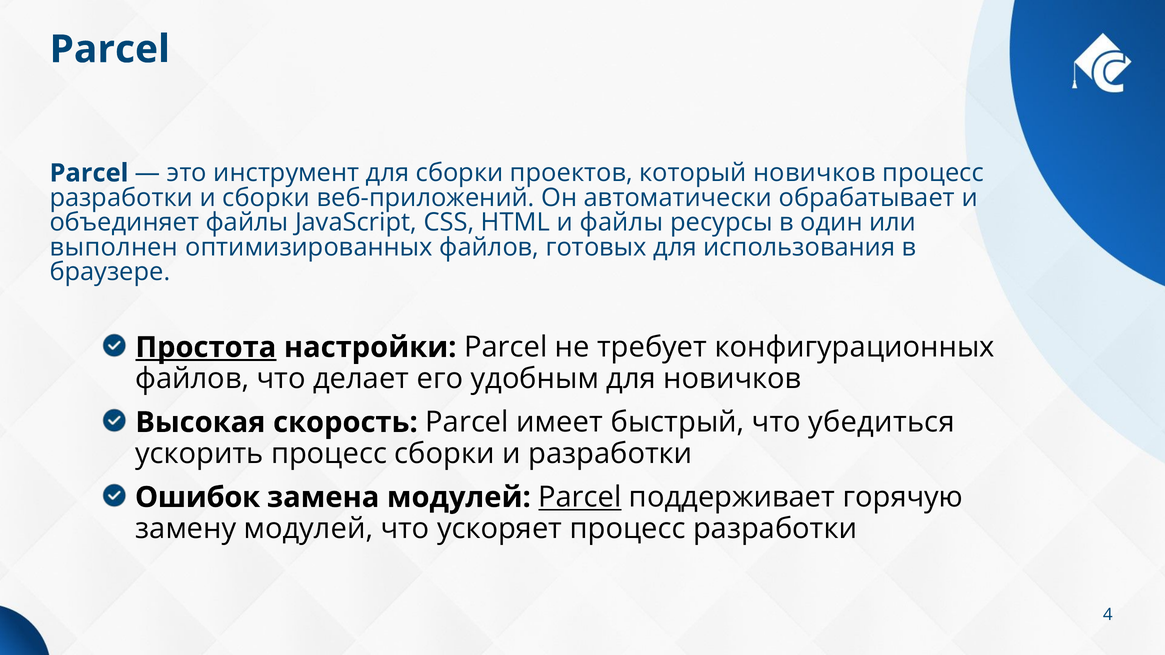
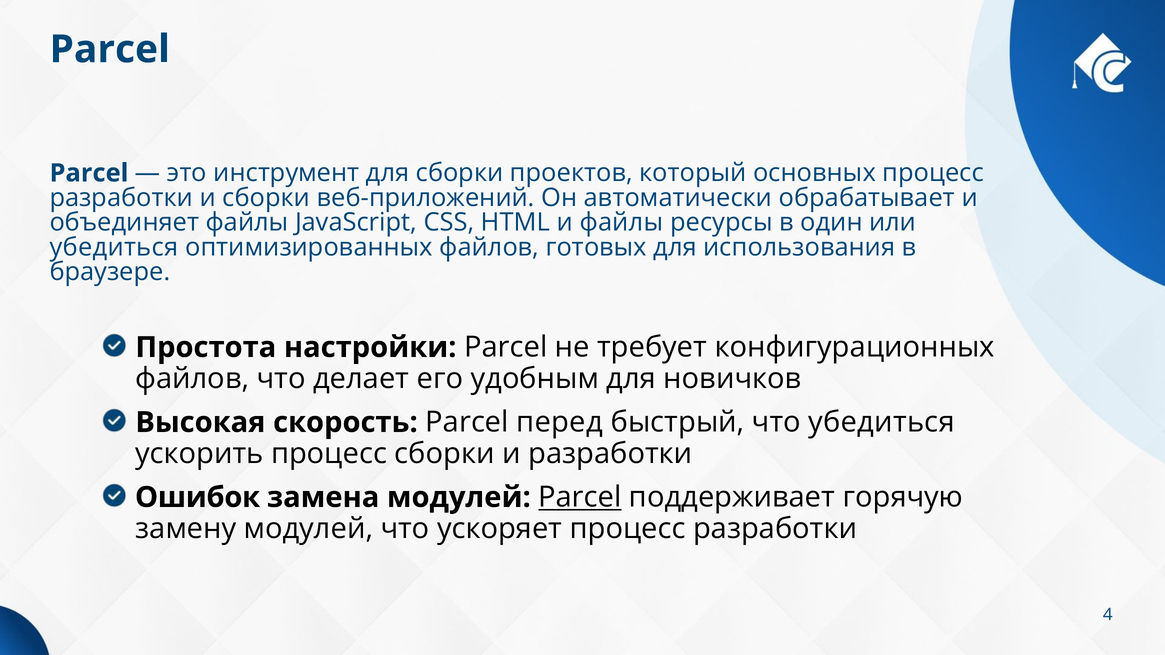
который новичков: новичков -> основных (814, 173)
выполнен: выполнен -> убедиться (114, 247)
Простота underline: present -> none (206, 348)
имеет: имеет -> перед (560, 423)
